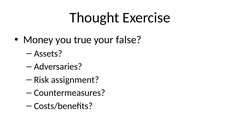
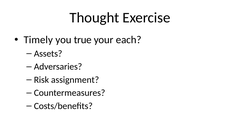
Money: Money -> Timely (38, 40)
false: false -> each (129, 40)
